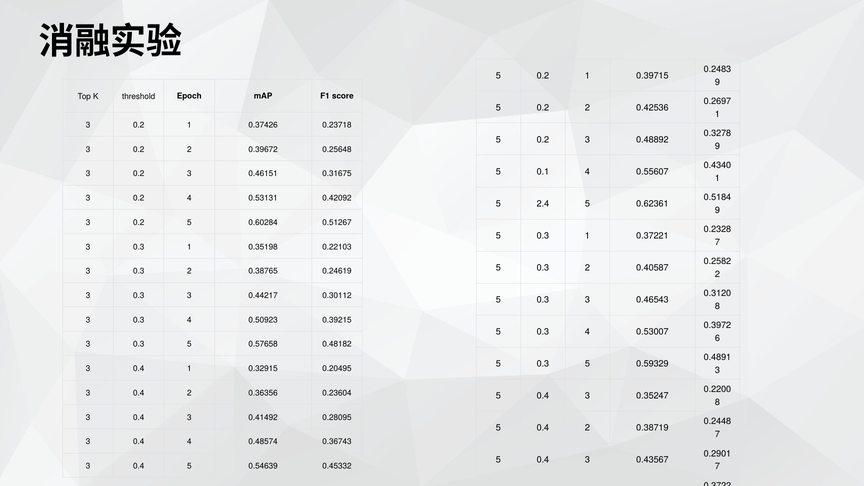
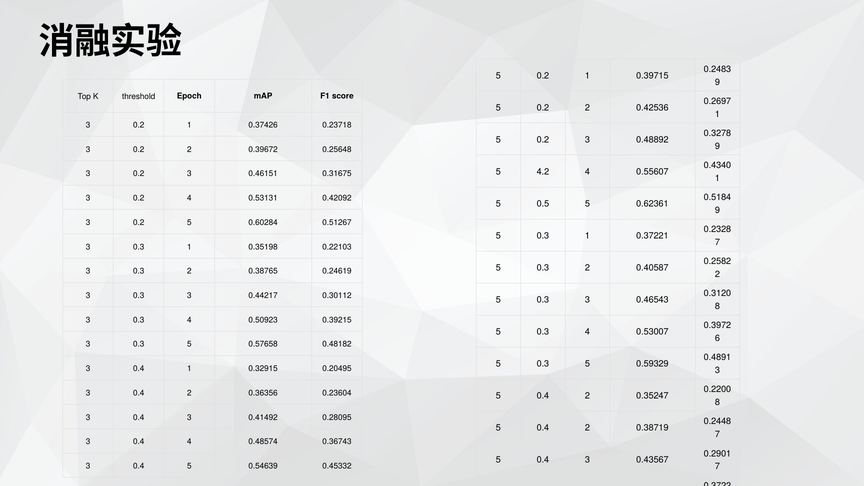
0.1: 0.1 -> 4.2 (543, 172)
2.4: 2.4 -> 0.5 (543, 204)
3: 3 -> 2 (587, 396)
